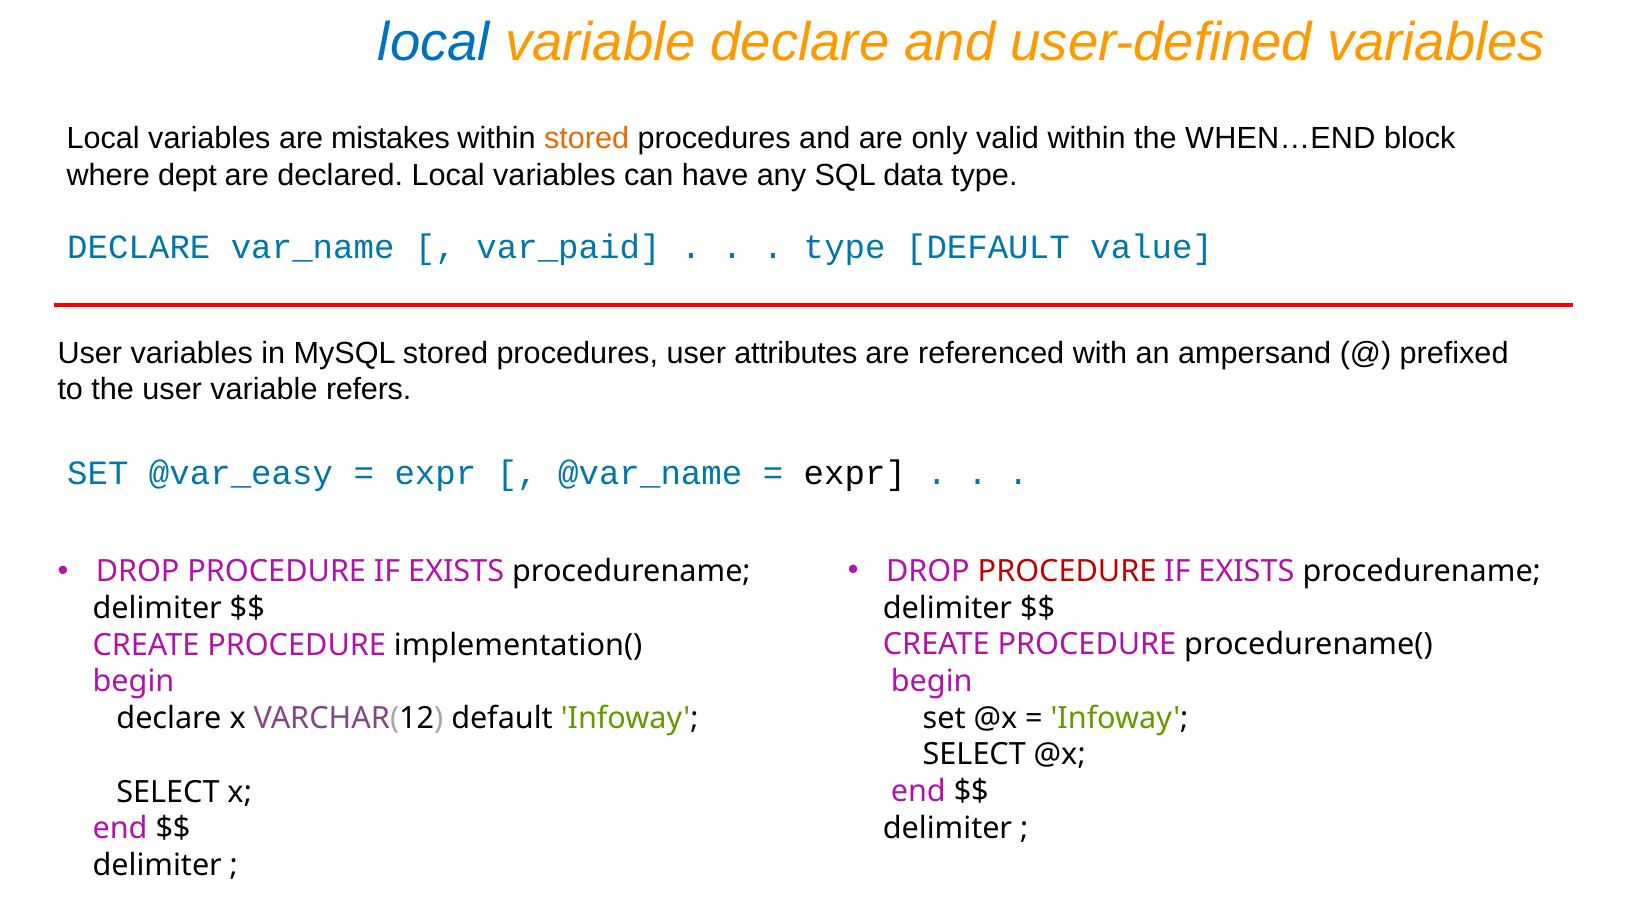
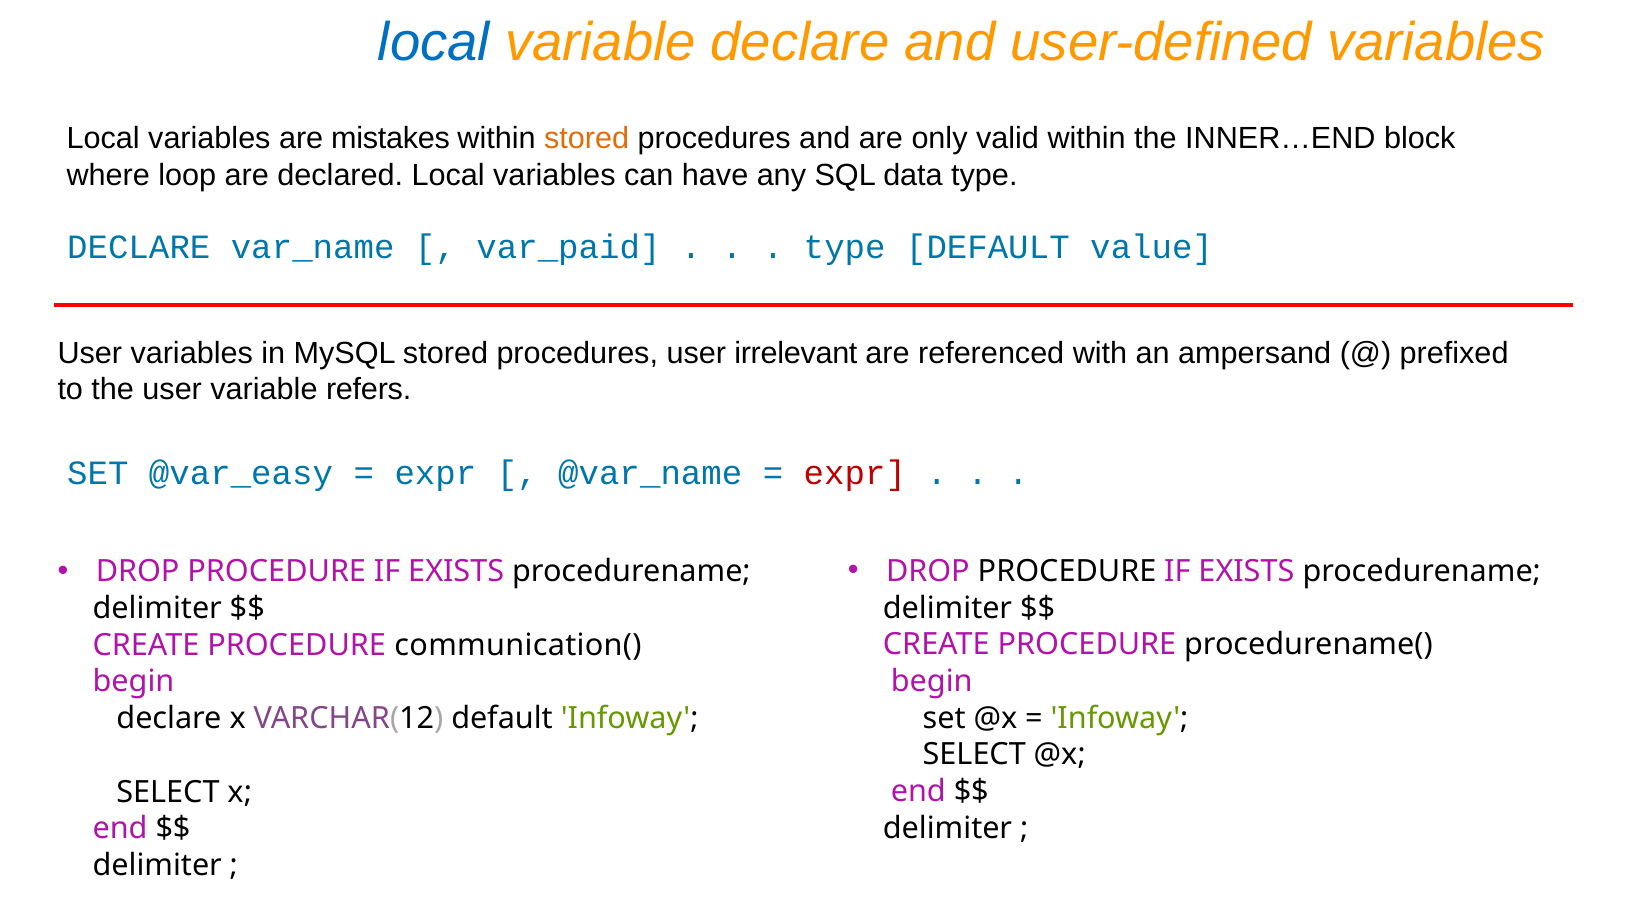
WHEN…END: WHEN…END -> INNER…END (1280, 139)
dept: dept -> loop (187, 175)
attributes: attributes -> irrelevant (796, 353)
expr colour: black -> red (855, 473)
PROCEDURE colour: red -> black (1067, 572)
implementation(: implementation( -> communication( (518, 646)
